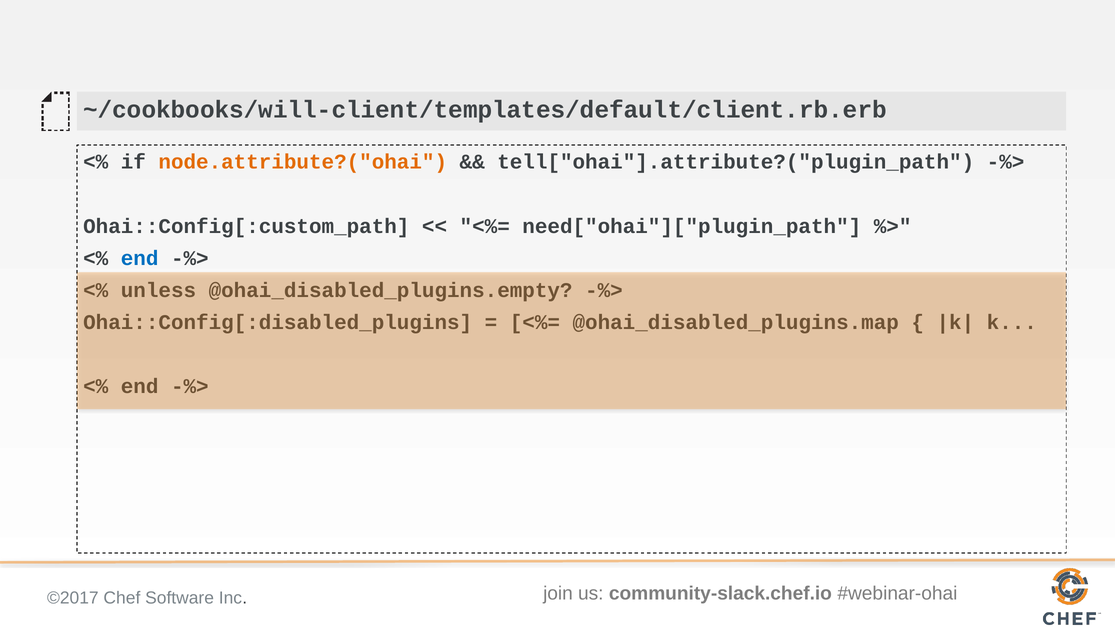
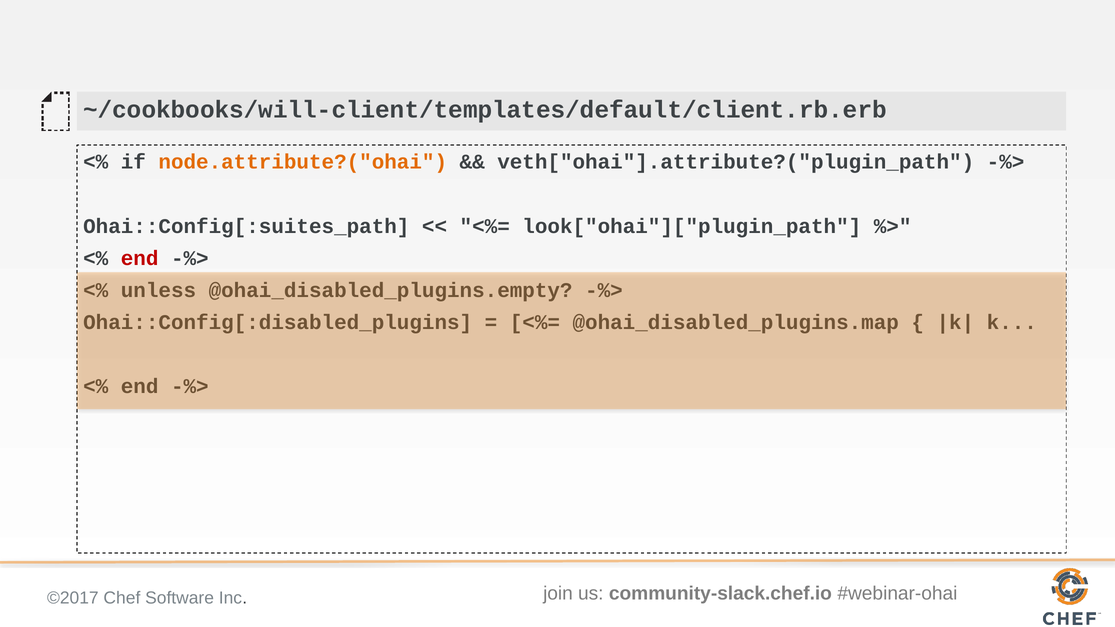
tell["ohai"].attribute?("plugin_path: tell["ohai"].attribute?("plugin_path -> veth["ohai"].attribute?("plugin_path (736, 162)
Ohai::Config[:custom_path: Ohai::Config[:custom_path -> Ohai::Config[:suites_path (246, 226)
need["ohai"]["plugin_path: need["ohai"]["plugin_path -> look["ohai"]["plugin_path (692, 226)
end colour: blue -> red (140, 258)
